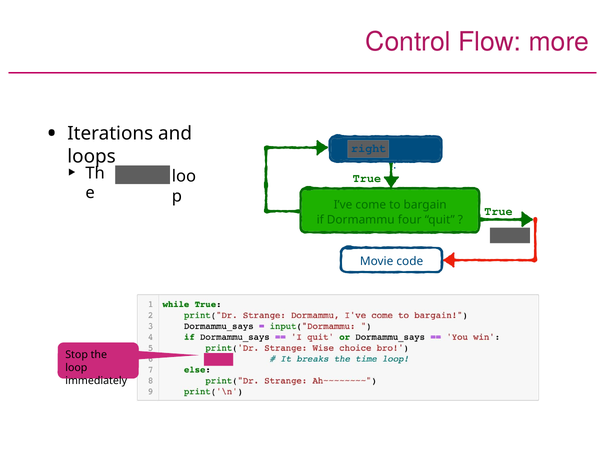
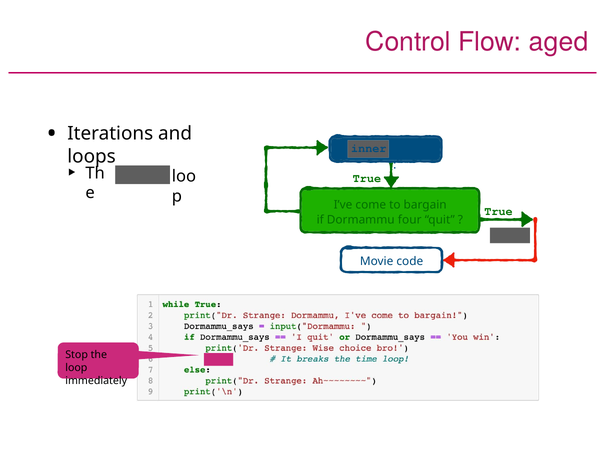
more: more -> aged (559, 42)
right: right -> inner (369, 148)
